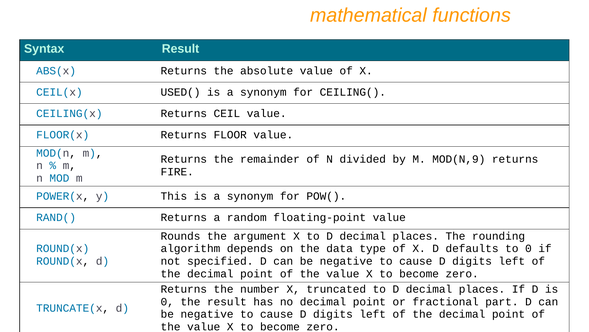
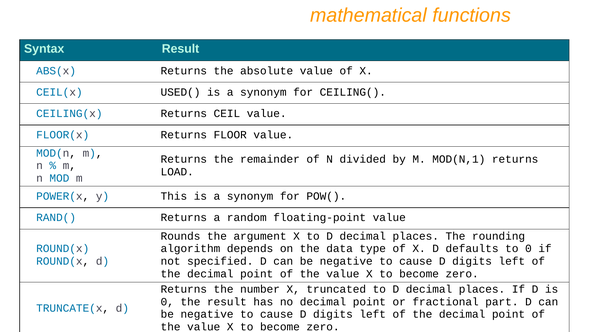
MOD(N,9: MOD(N,9 -> MOD(N,1 (459, 159)
FIRE: FIRE -> LOAD (177, 172)
